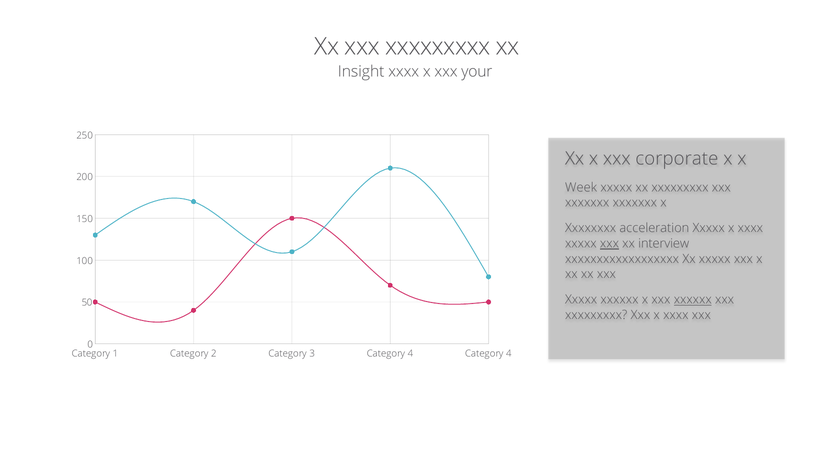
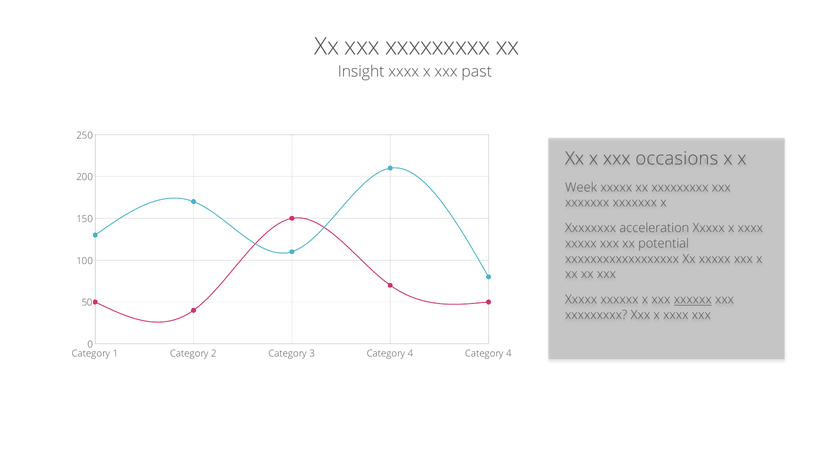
your: your -> past (477, 72)
corporate: corporate -> occasions (677, 159)
xxx underline: present -> none (609, 244)
interview: interview -> potential (664, 244)
